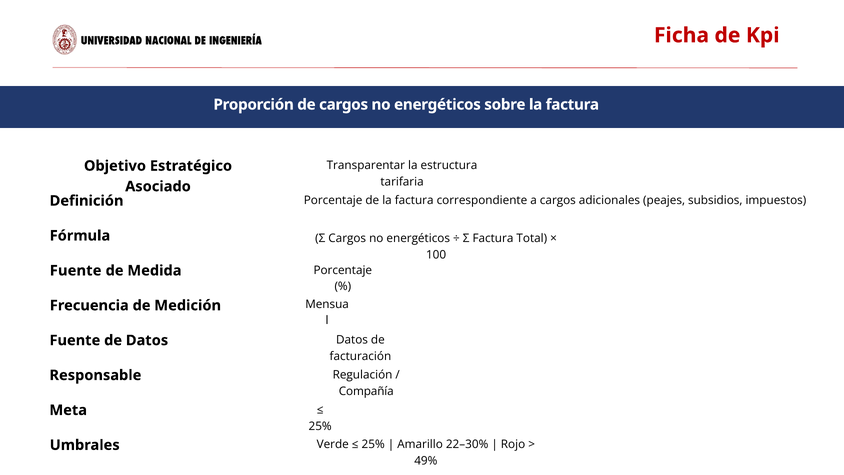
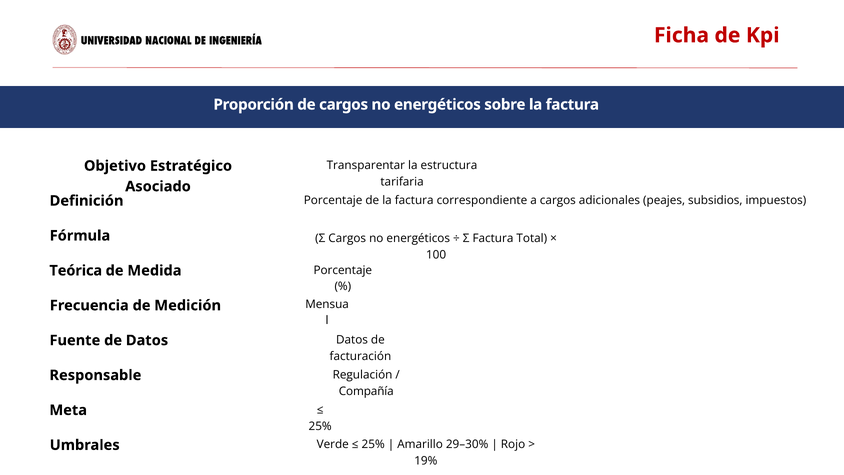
Fuente: Fuente -> Teórica (76, 270)
22–30%: 22–30% -> 29–30% (467, 444)
49%: 49% -> 19% (426, 461)
